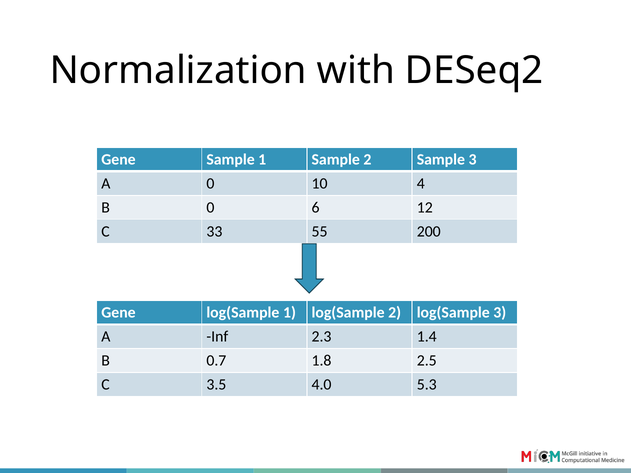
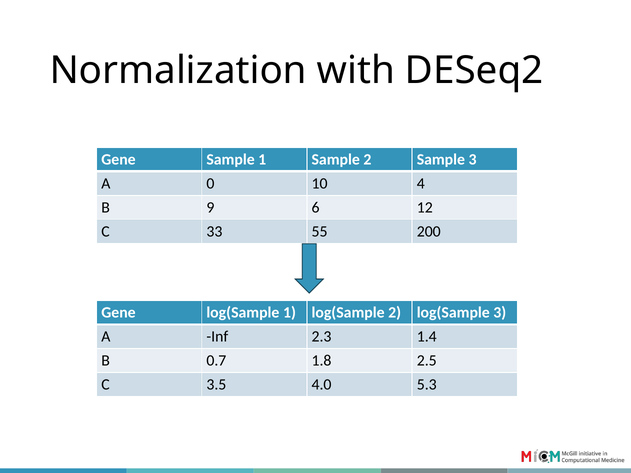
B 0: 0 -> 9 (210, 208)
